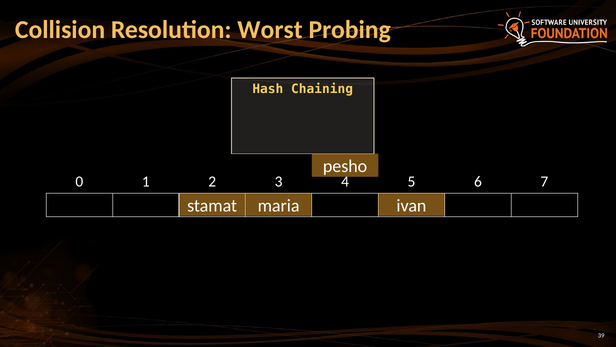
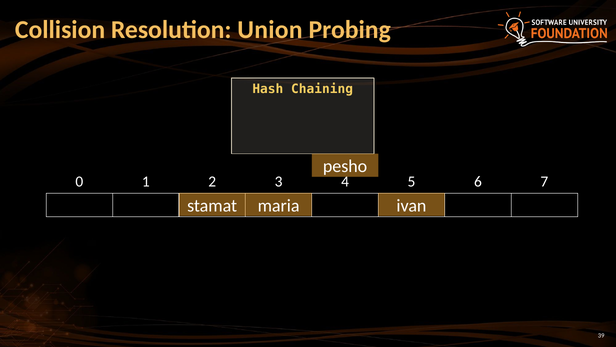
Worst: Worst -> Union (270, 30)
